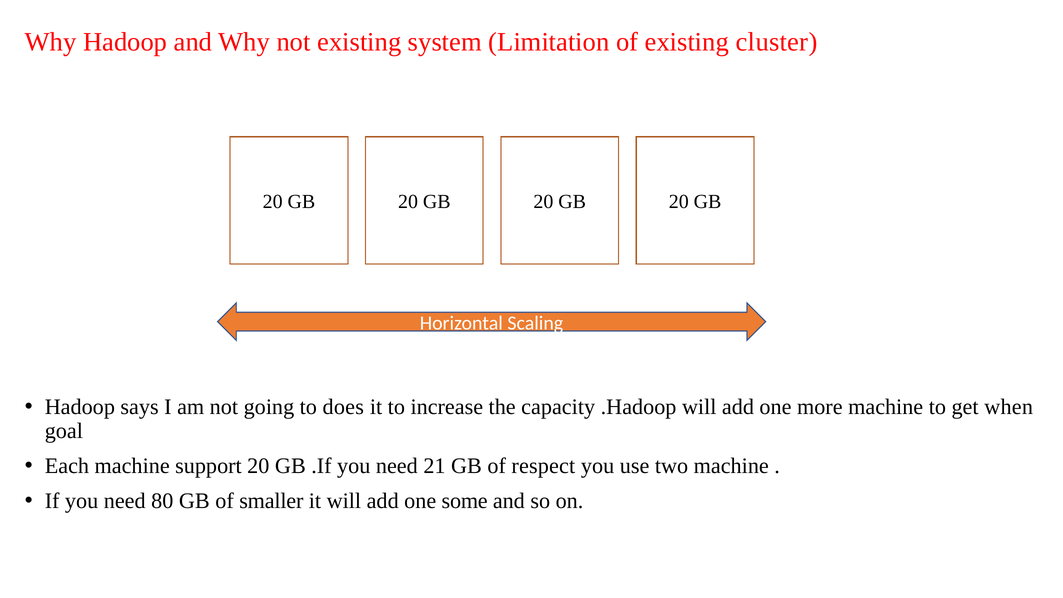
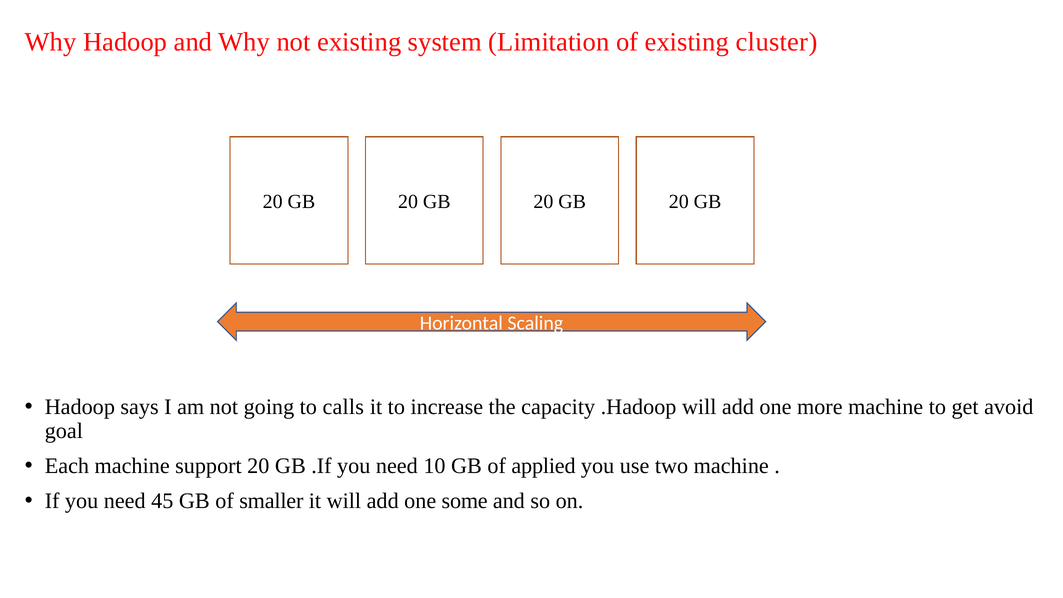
does: does -> calls (343, 407)
when: when -> avoid (1009, 407)
21: 21 -> 10 (434, 466)
respect: respect -> applied (544, 466)
80: 80 -> 45 (162, 501)
